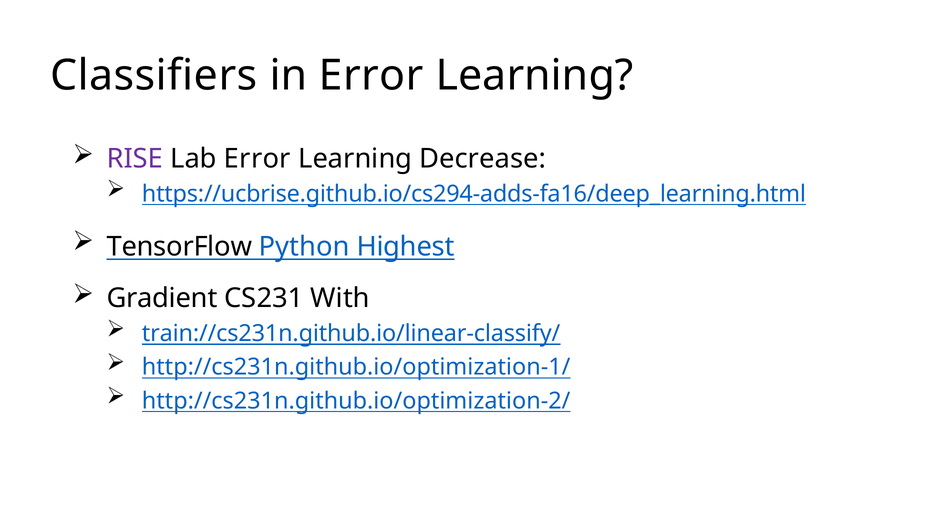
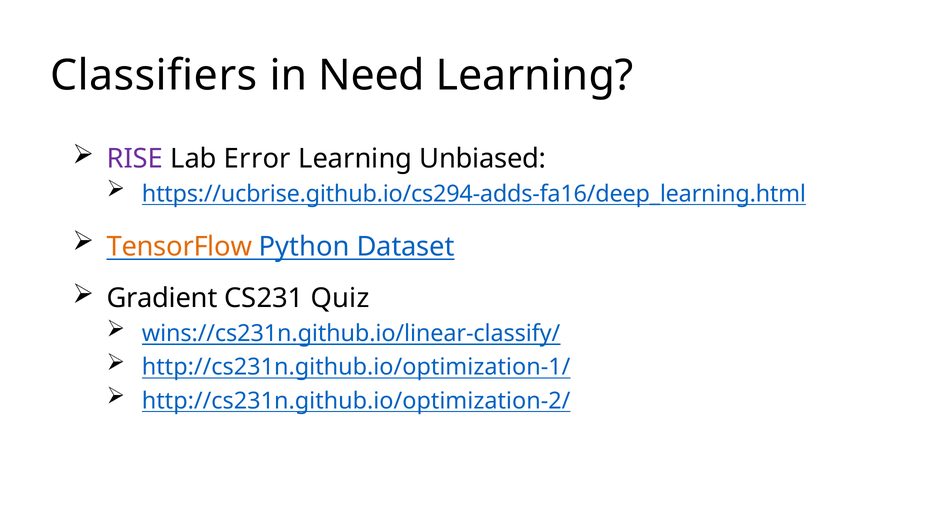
in Error: Error -> Need (372, 75)
Decrease: Decrease -> Unbiased (483, 159)
TensorFlow colour: black -> orange (179, 246)
Highest: Highest -> Dataset (406, 246)
With: With -> Quiz (340, 298)
train://cs231n.github.io/linear-classify/: train://cs231n.github.io/linear-classify/ -> wins://cs231n.github.io/linear-classify/ (351, 333)
